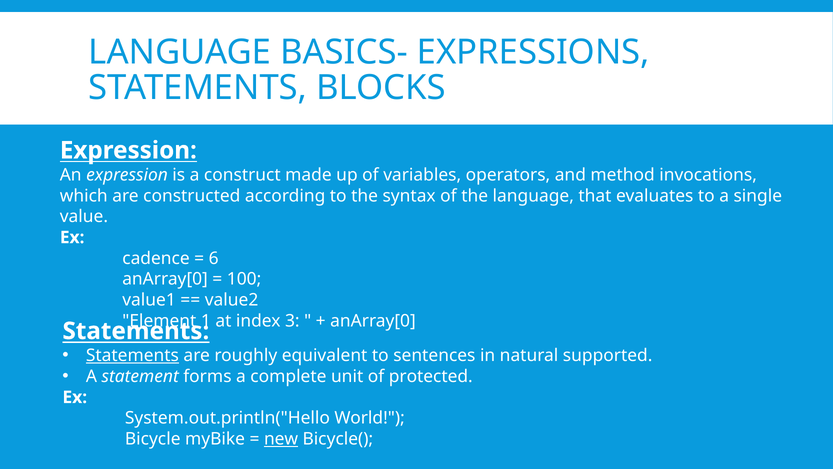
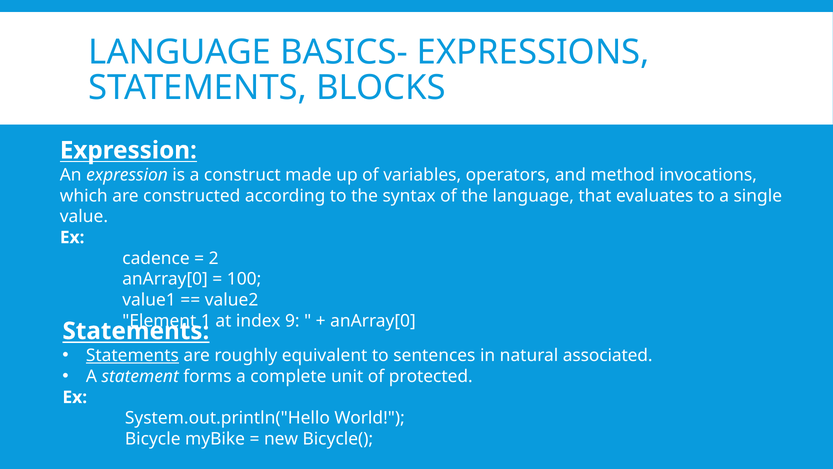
6: 6 -> 2 (214, 258)
3: 3 -> 9 (292, 321)
supported: supported -> associated (608, 355)
new underline: present -> none (281, 439)
